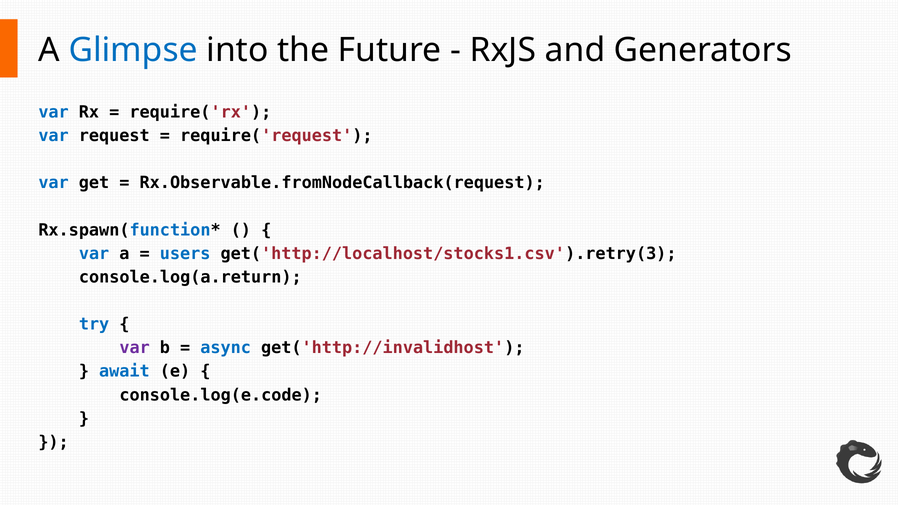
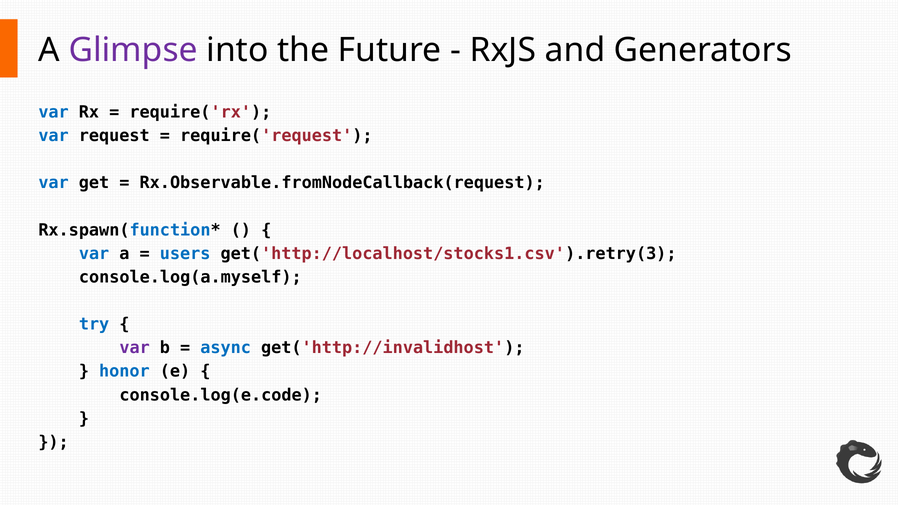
Glimpse colour: blue -> purple (133, 50)
console.log(a.return: console.log(a.return -> console.log(a.myself (190, 277)
await: await -> honor (124, 371)
